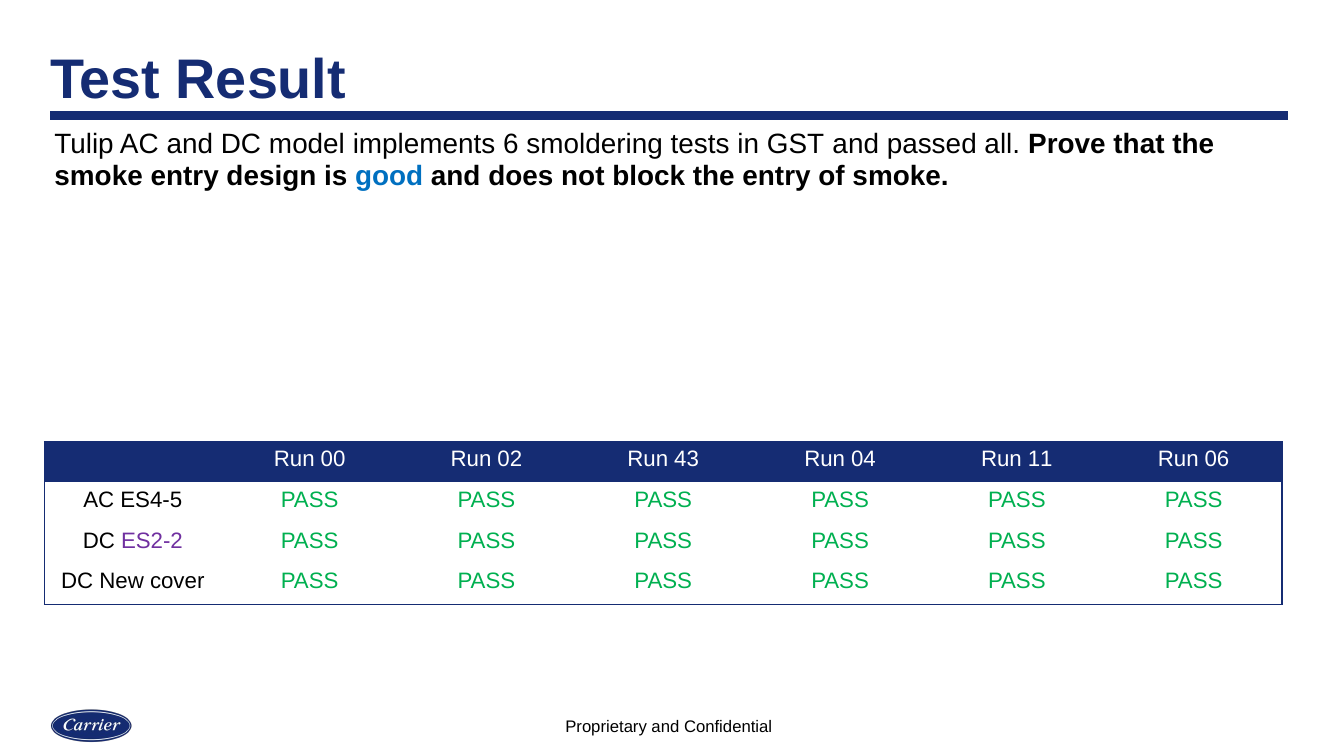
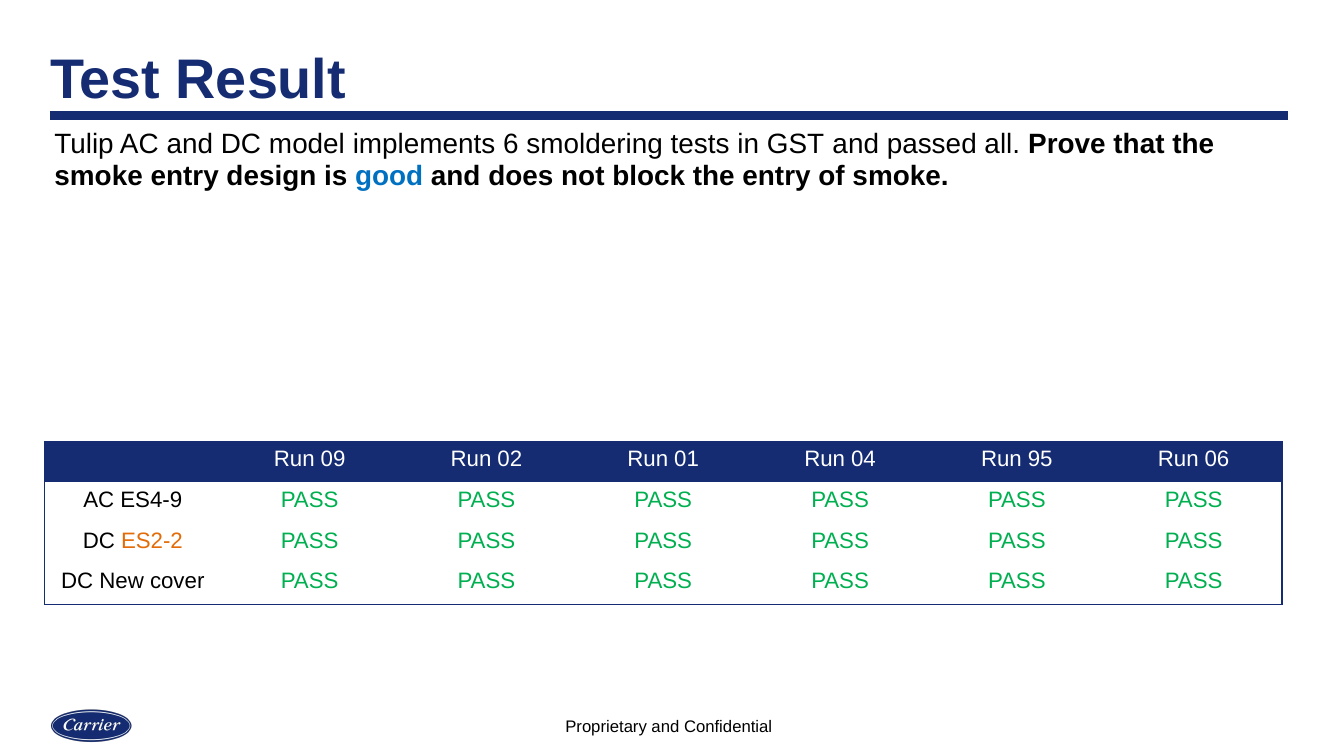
00: 00 -> 09 (333, 459)
43: 43 -> 01 (687, 459)
11: 11 -> 95 (1040, 459)
ES4-5: ES4-5 -> ES4-9 (151, 500)
ES2-2 colour: purple -> orange (152, 541)
